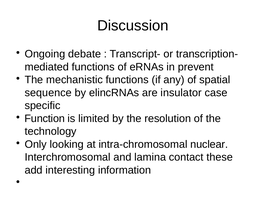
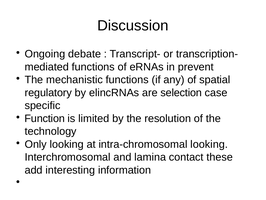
sequence: sequence -> regulatory (48, 92)
insulator: insulator -> selection (181, 92)
intra-chromosomal nuclear: nuclear -> looking (209, 144)
